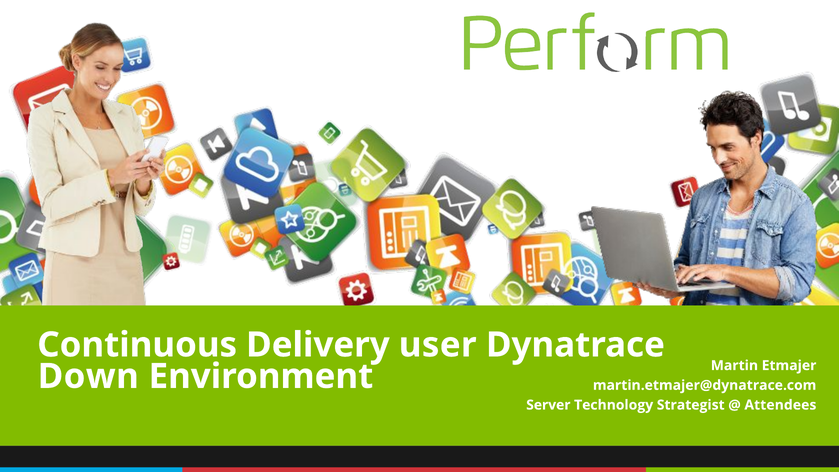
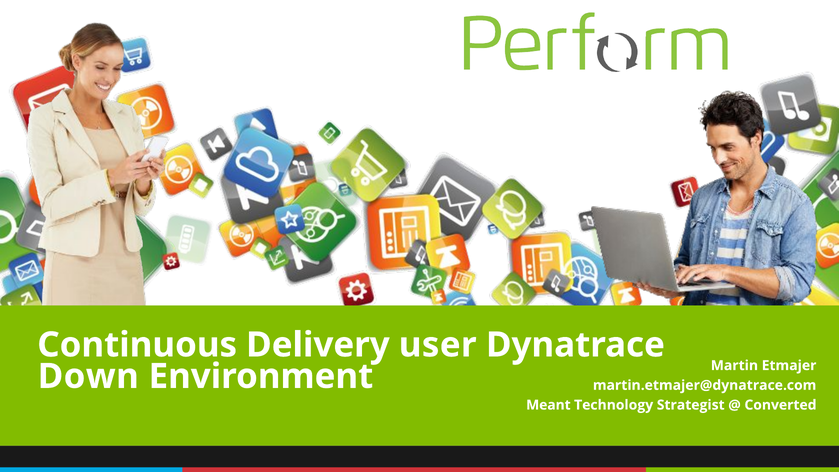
Server: Server -> Meant (548, 405)
Attendees: Attendees -> Converted (780, 405)
